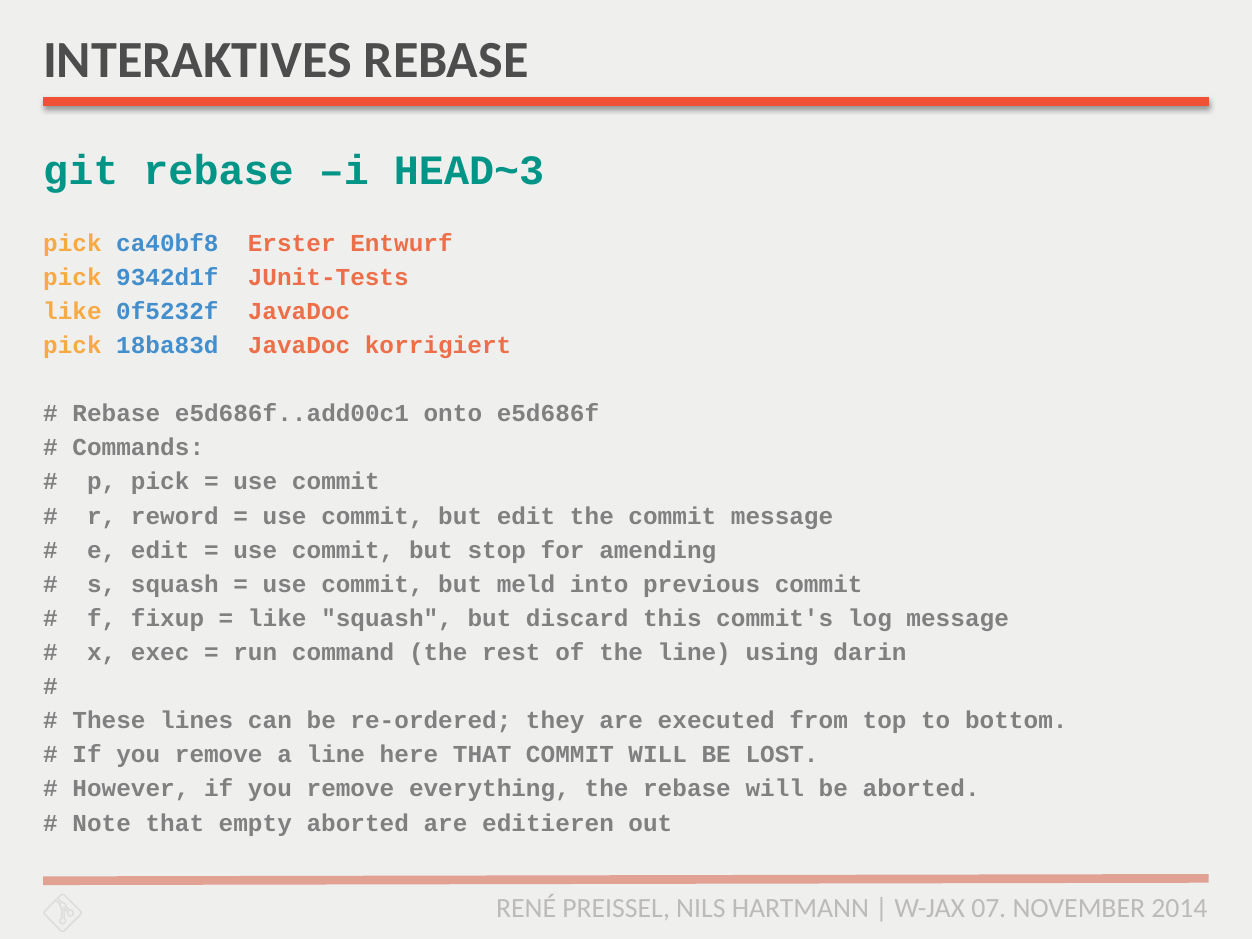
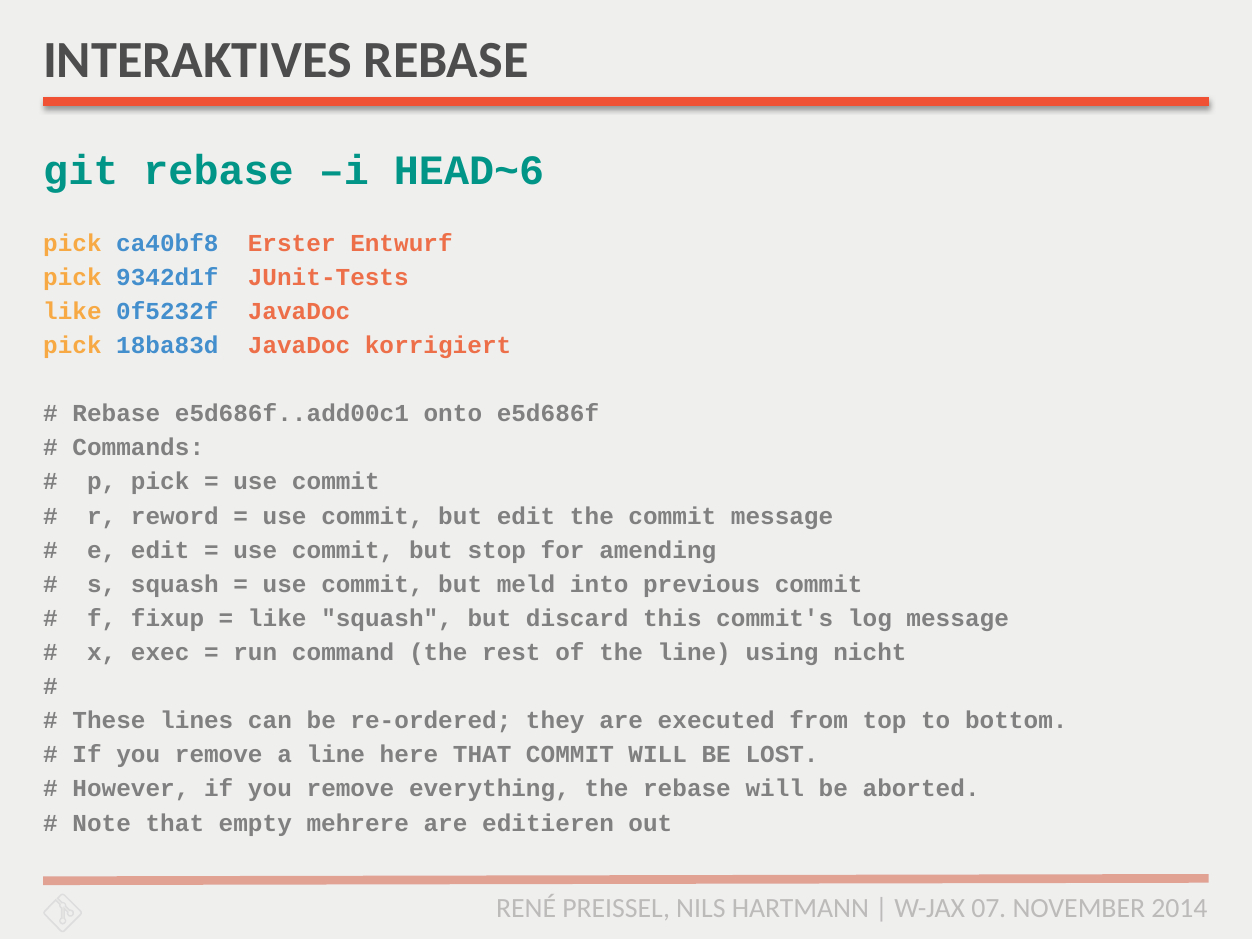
HEAD~3: HEAD~3 -> HEAD~6 (469, 171)
darin: darin -> nicht (870, 652)
empty aborted: aborted -> mehrere (358, 823)
